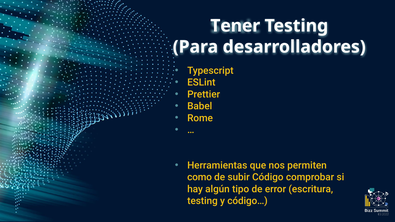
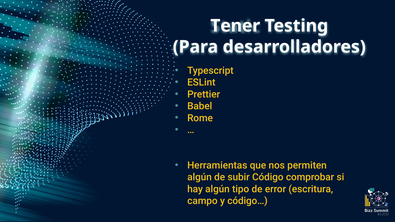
como: como -> algún (200, 177)
testing: testing -> campo (202, 201)
